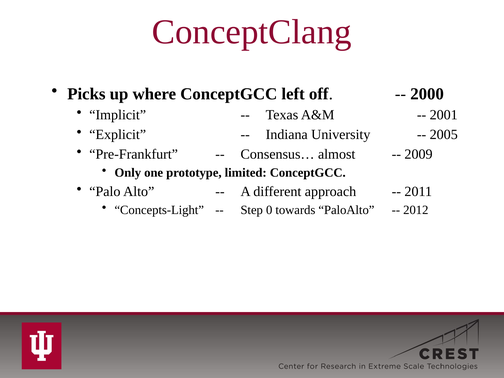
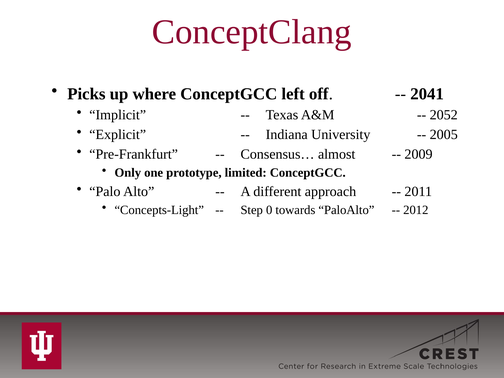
2000: 2000 -> 2041 (427, 94)
2001: 2001 -> 2052 (444, 115)
